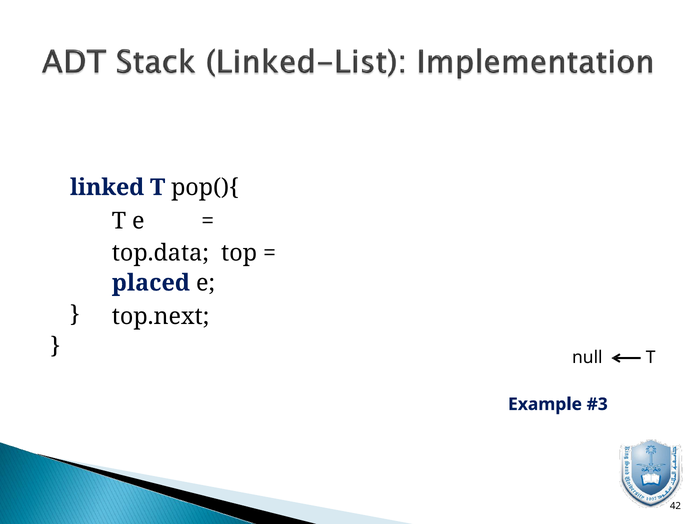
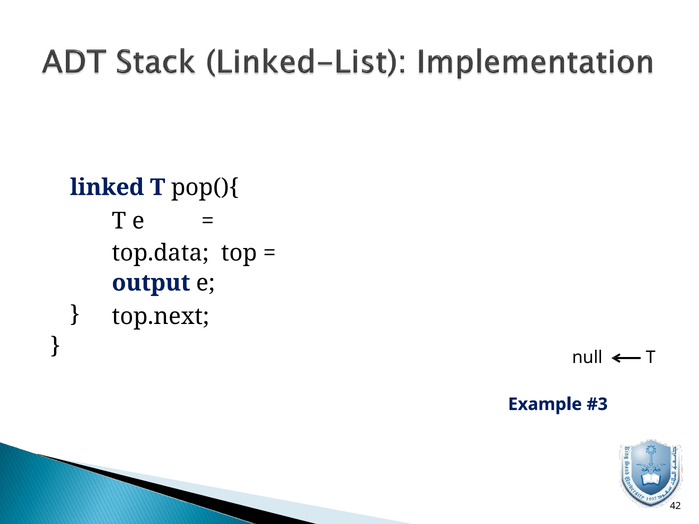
placed: placed -> output (151, 283)
